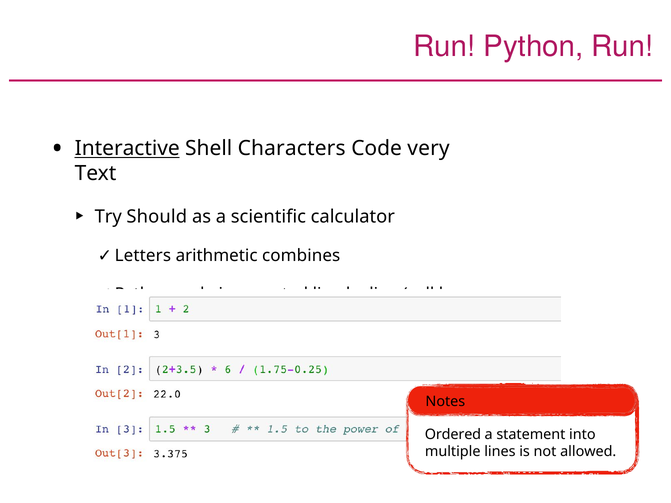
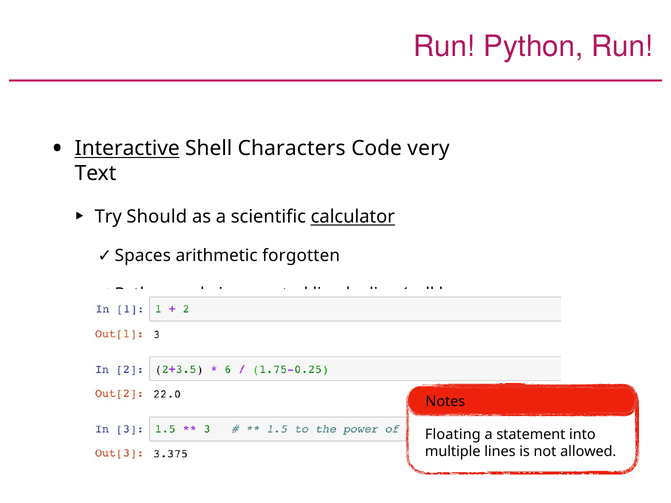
calculator underline: none -> present (353, 217)
Letters: Letters -> Spaces (143, 256)
combines: combines -> forgotten (301, 256)
Ordered: Ordered -> Floating (453, 435)
